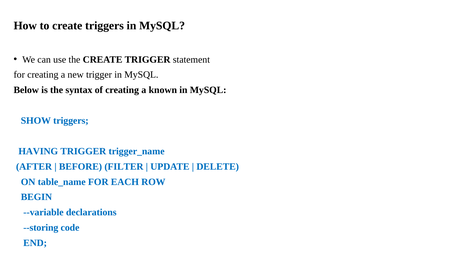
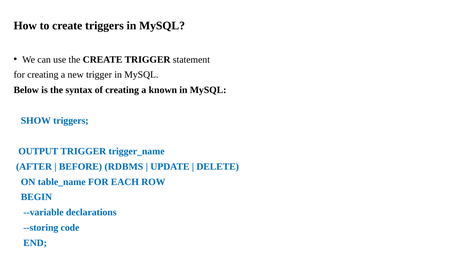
HAVING: HAVING -> OUTPUT (38, 151)
FILTER: FILTER -> RDBMS (124, 167)
